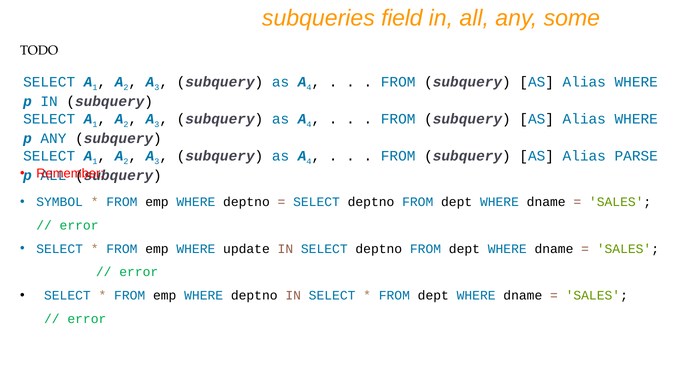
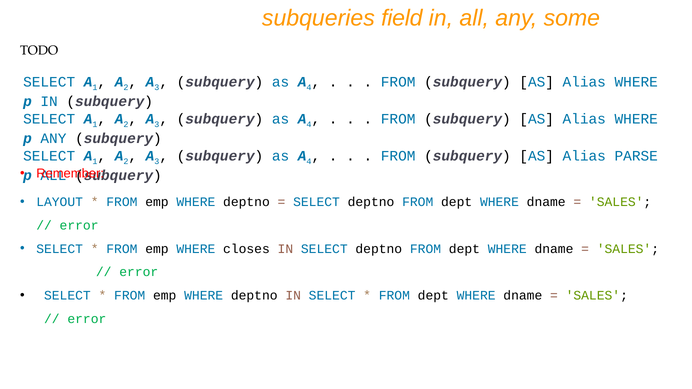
SYMBOL: SYMBOL -> LAYOUT (60, 202)
update: update -> closes (246, 249)
